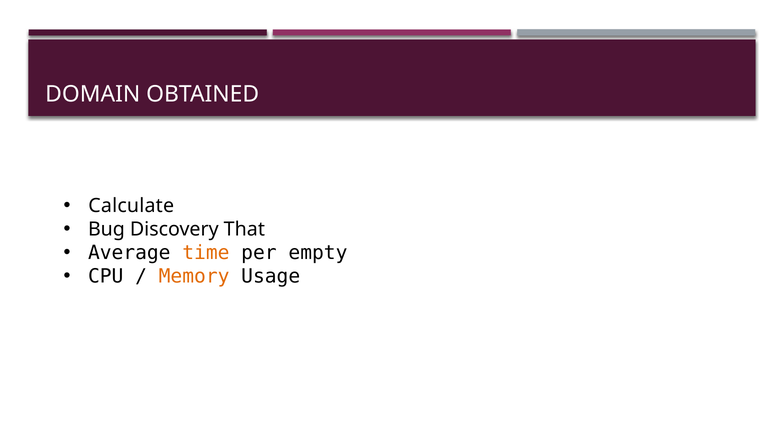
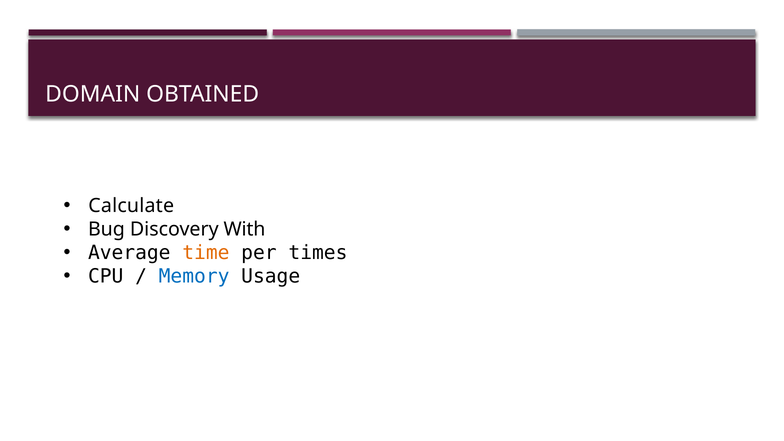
That: That -> With (244, 229)
empty: empty -> times (318, 253)
Memory colour: orange -> blue (194, 276)
